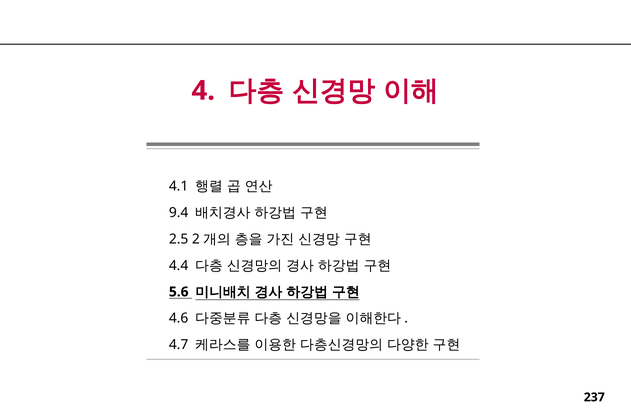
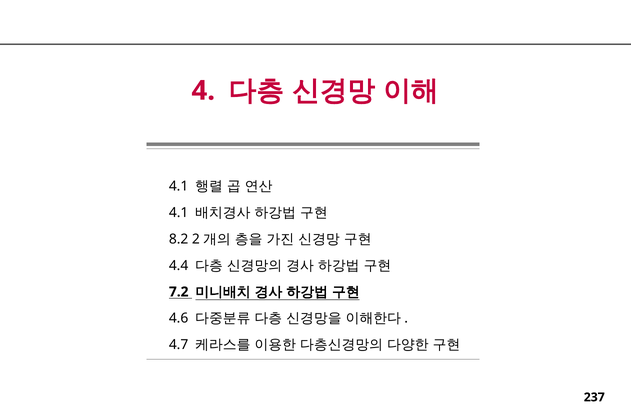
9.4: 9.4 -> 4.1 (179, 213)
2.5: 2.5 -> 8.2 (179, 239)
5.6: 5.6 -> 7.2 (179, 292)
